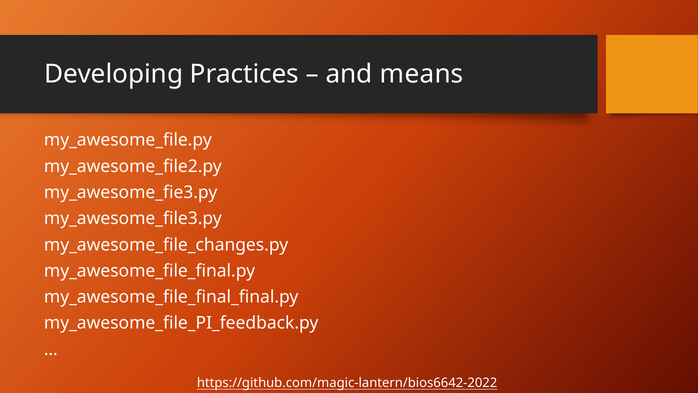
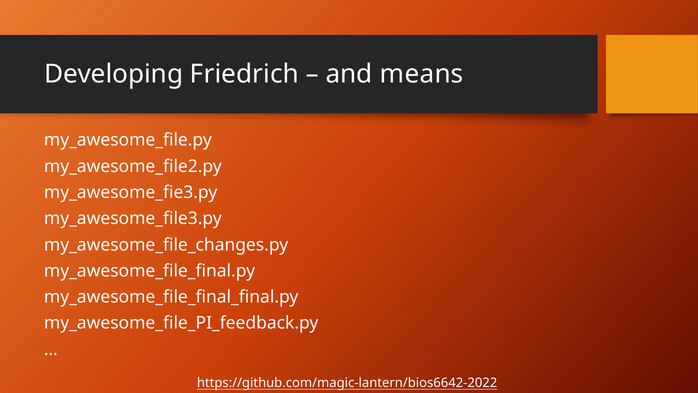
Practices: Practices -> Friedrich (244, 74)
